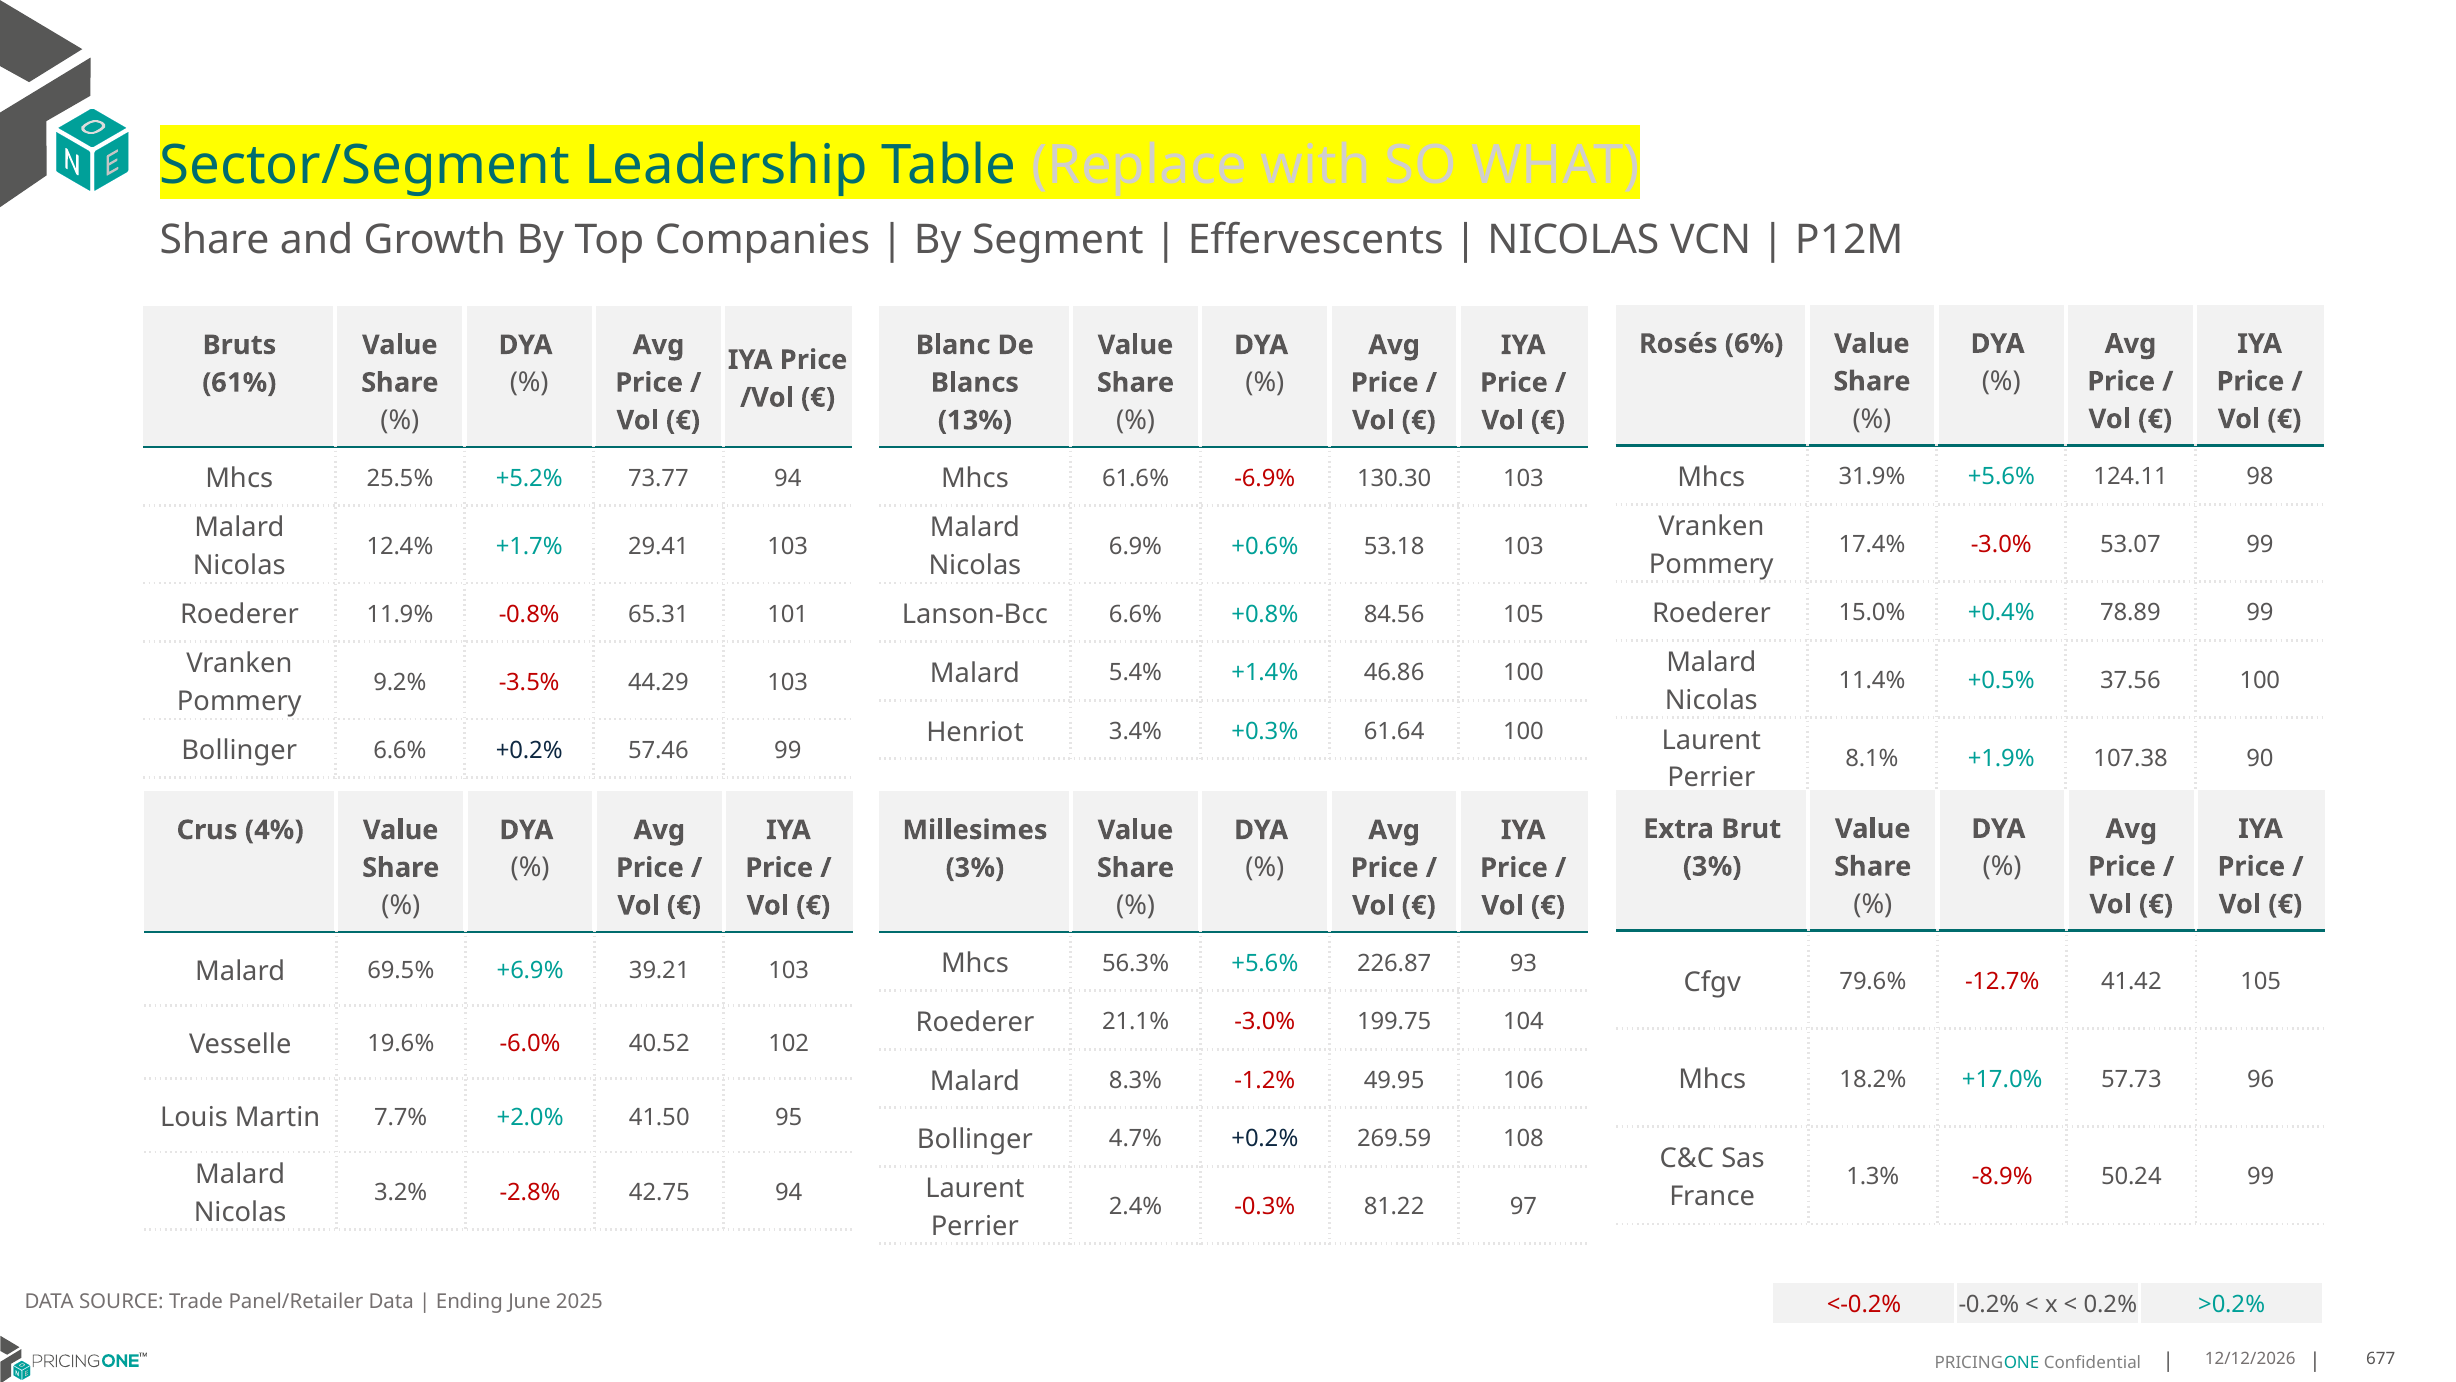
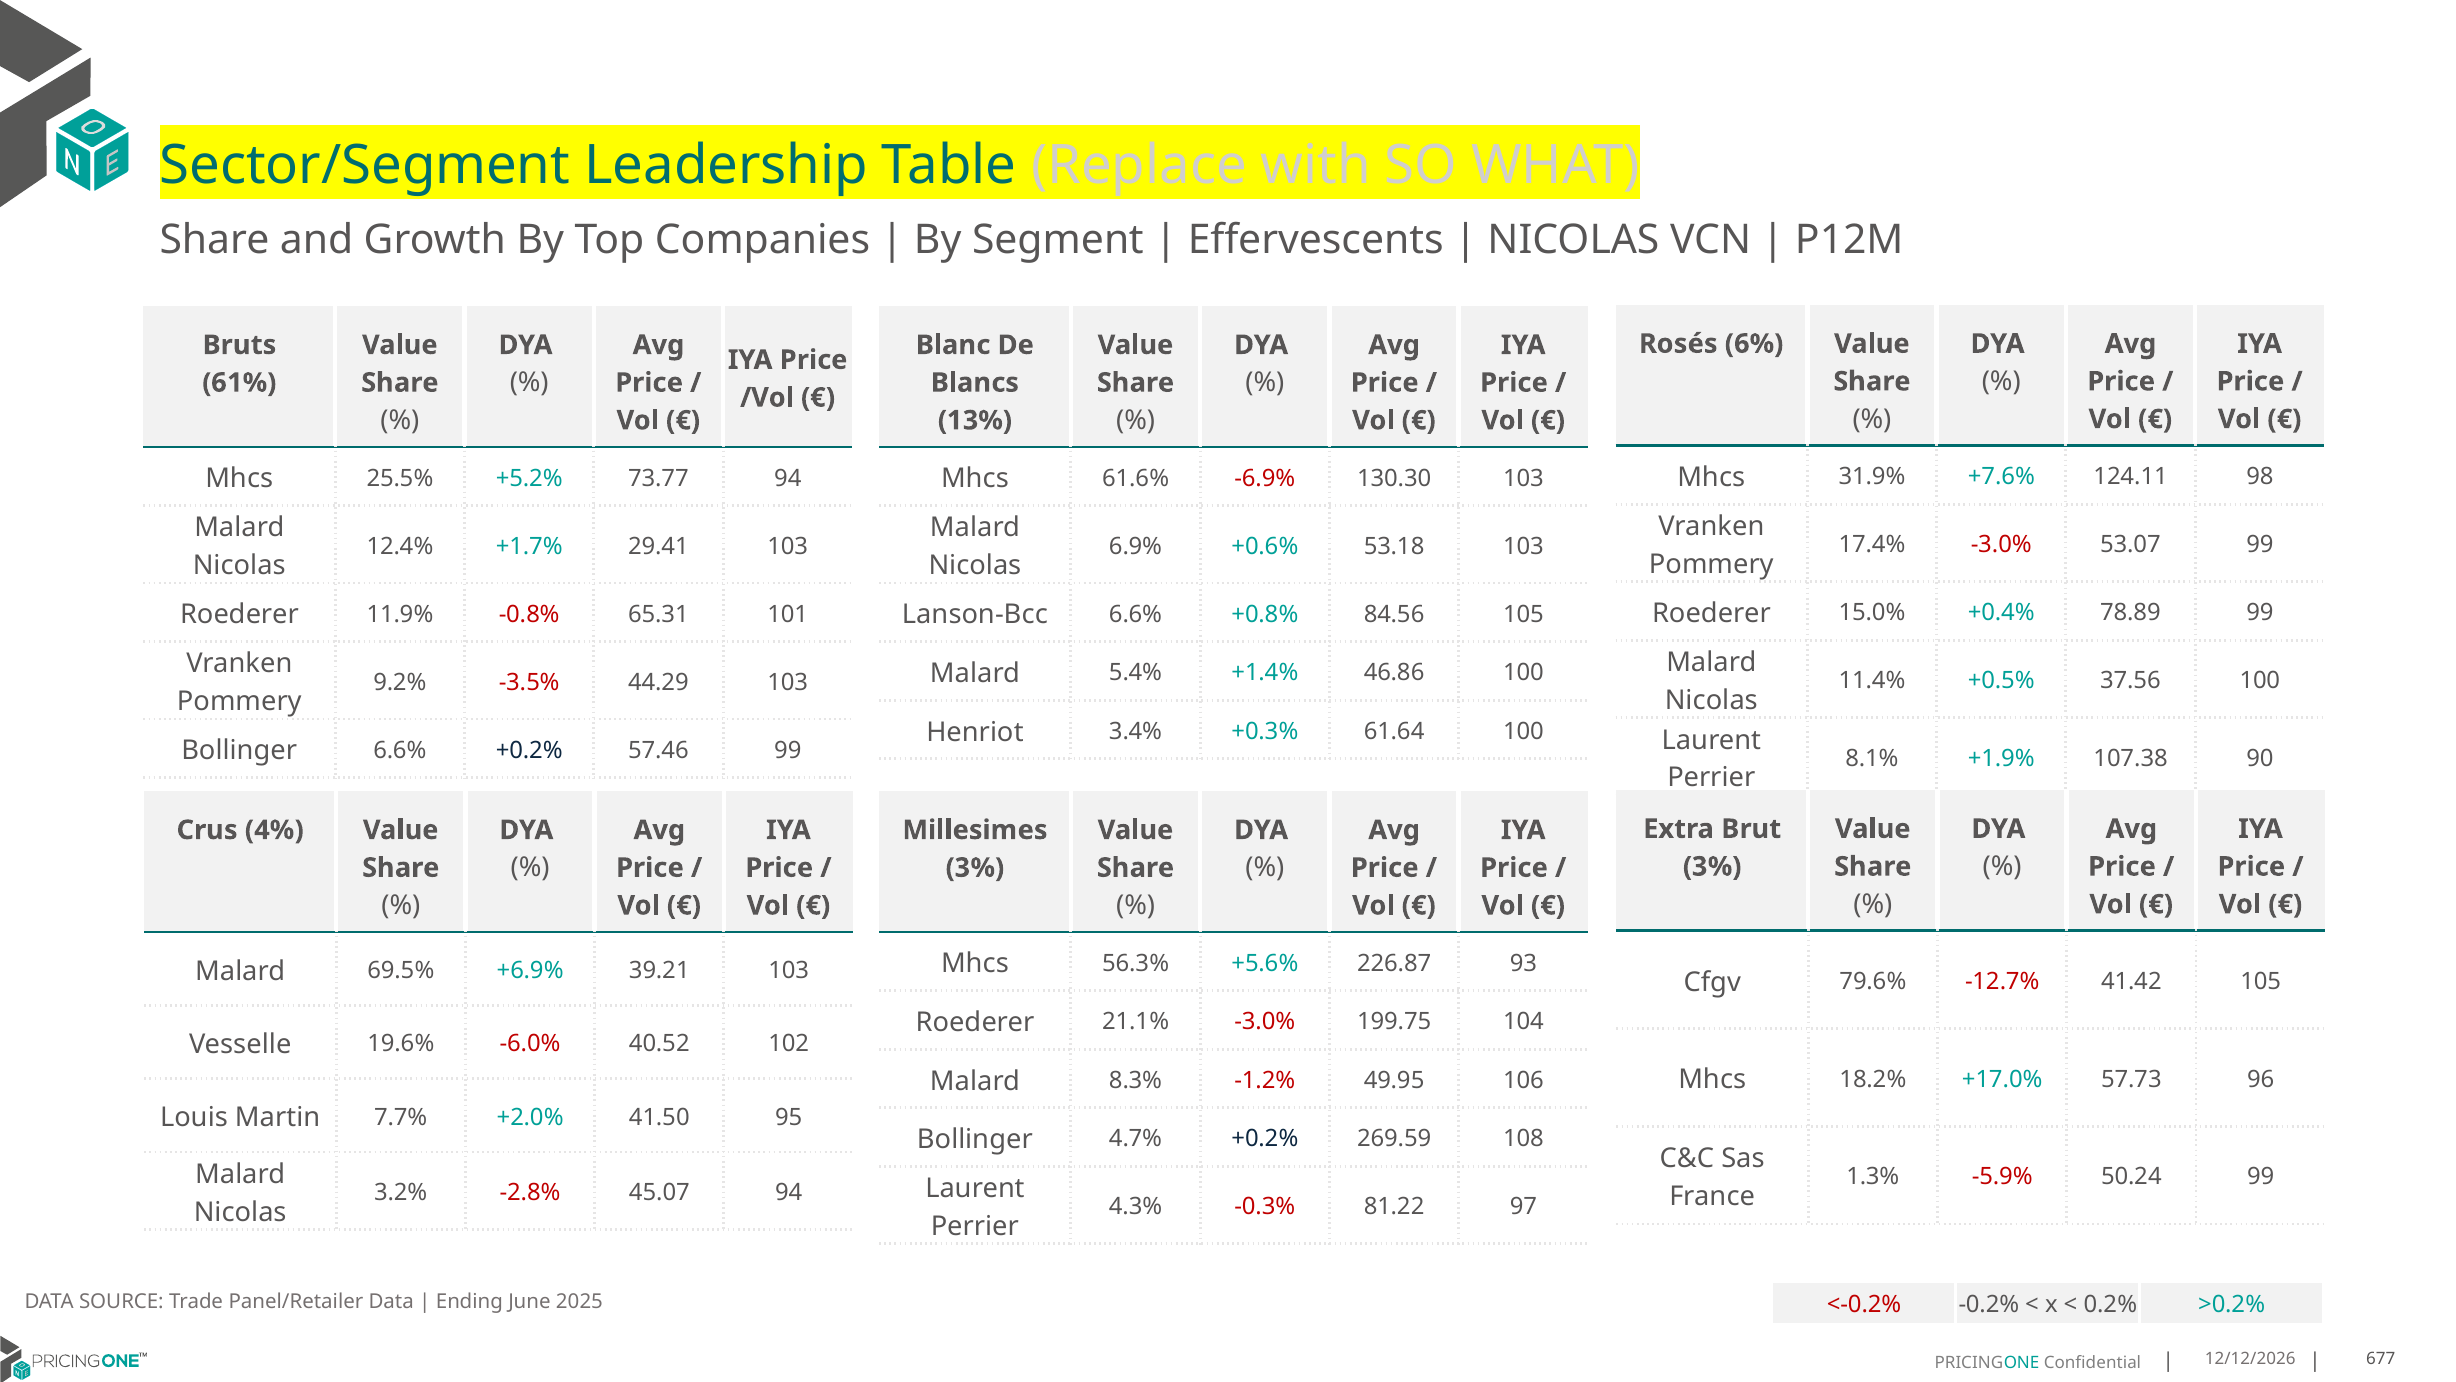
31.9% +5.6%: +5.6% -> +7.6% (2001, 477)
-8.9%: -8.9% -> -5.9% (2002, 1177)
42.75: 42.75 -> 45.07 (659, 1192)
2.4%: 2.4% -> 4.3% (1136, 1207)
